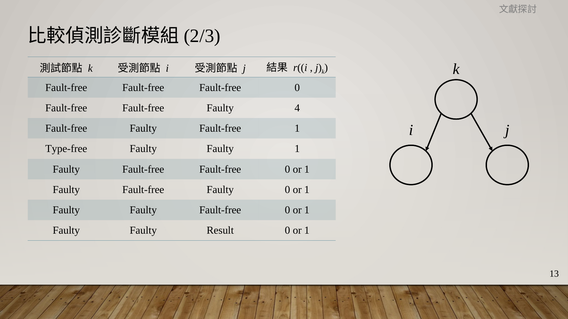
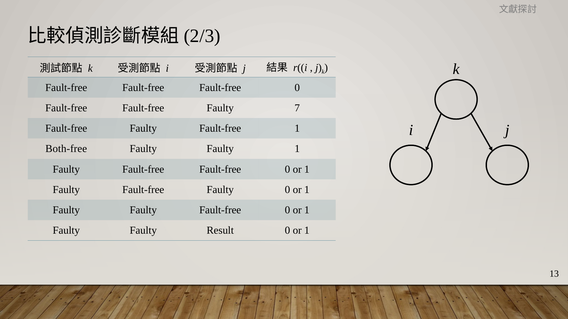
4: 4 -> 7 (297, 108)
Type-free: Type-free -> Both-free (66, 149)
